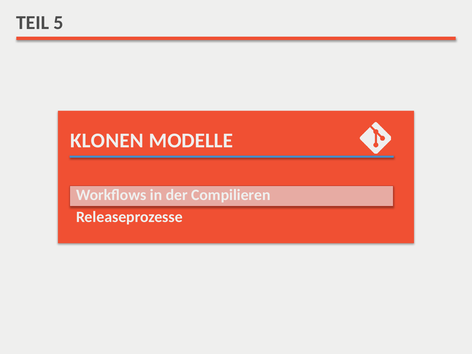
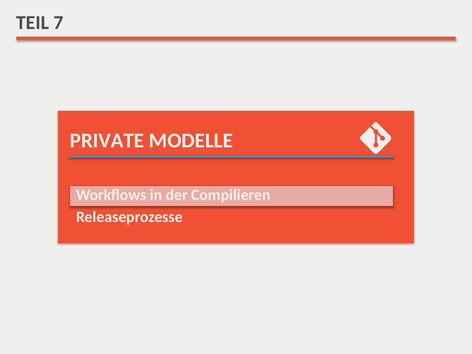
5: 5 -> 7 (58, 23)
KLONEN: KLONEN -> PRIVATE (107, 141)
